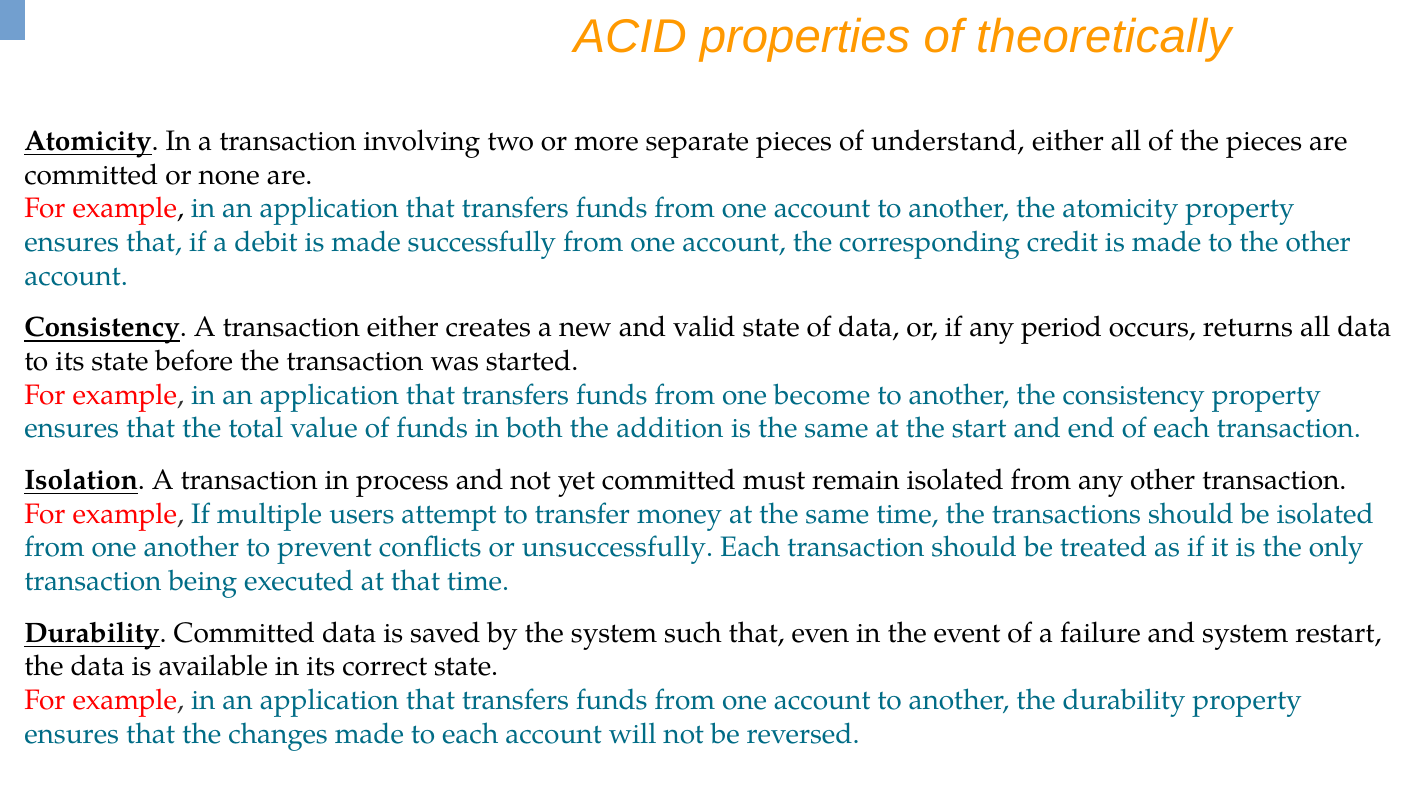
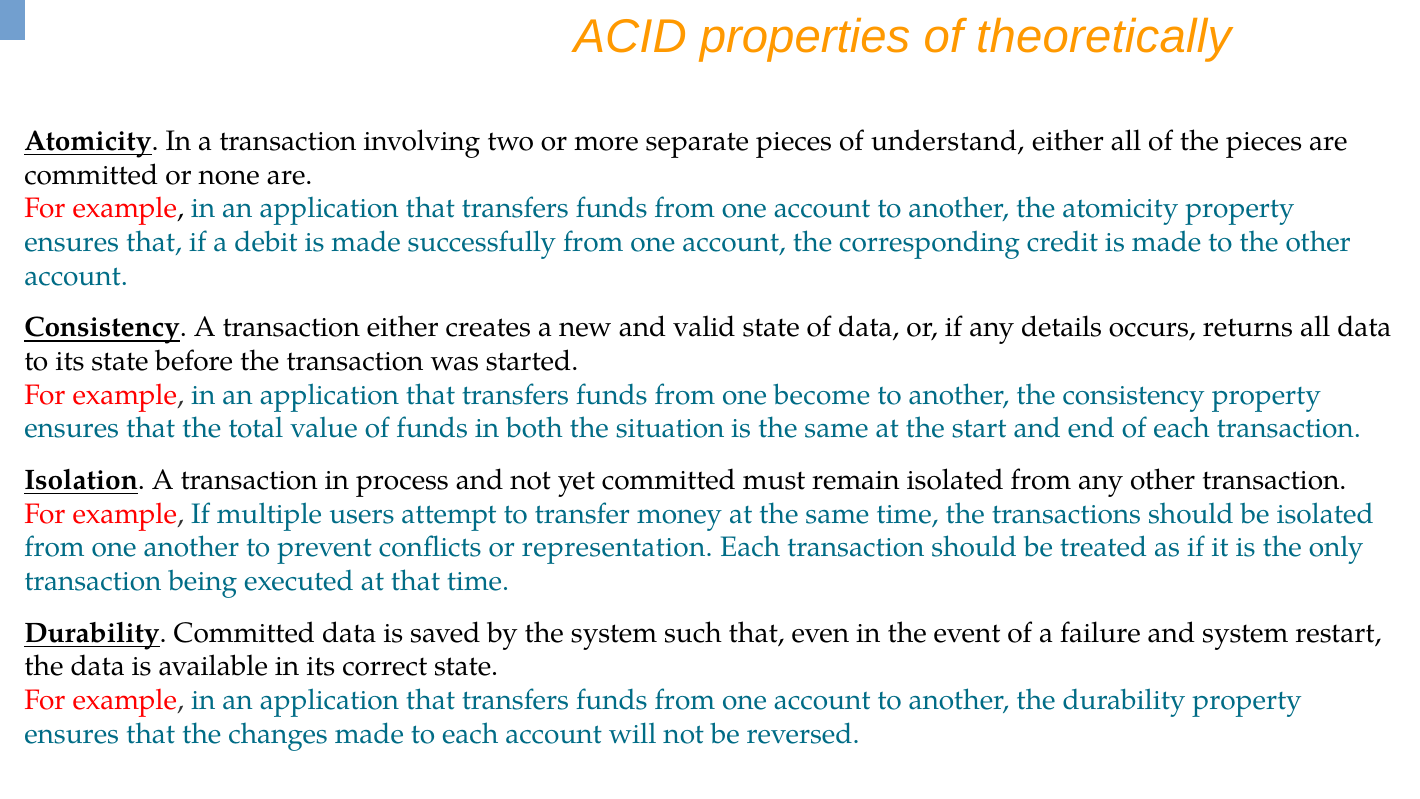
period: period -> details (1062, 327)
addition: addition -> situation (670, 429)
unsuccessfully: unsuccessfully -> representation (617, 547)
